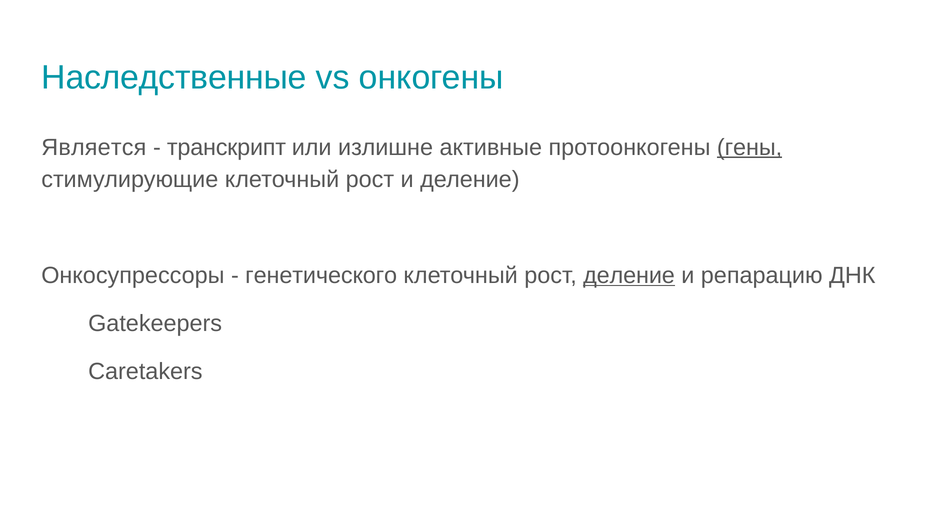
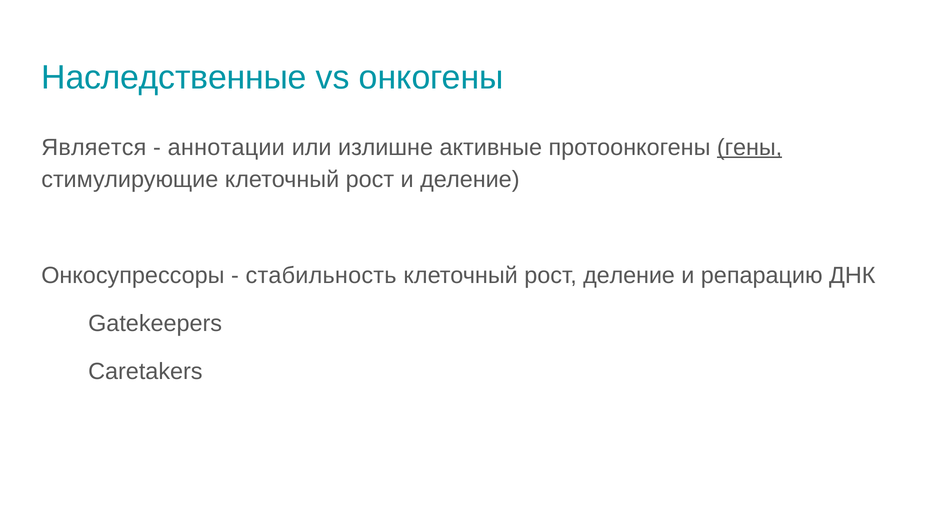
транскрипт: транскрипт -> аннотации (226, 147)
генетического: генетического -> стабильность (321, 276)
деление underline: present -> none (629, 276)
